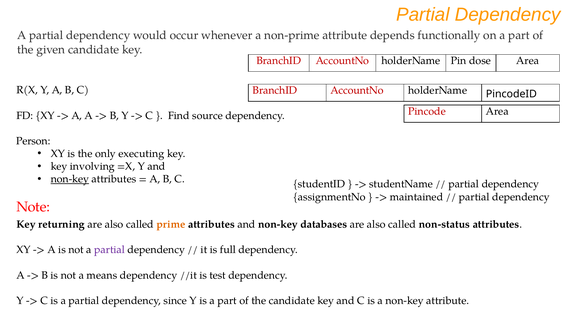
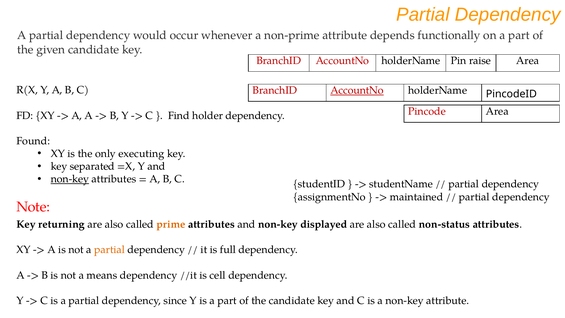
dose: dose -> raise (480, 61)
AccountNo underline: none -> present (357, 90)
source: source -> holder (208, 115)
Person: Person -> Found (33, 141)
involving: involving -> separated (92, 166)
databases: databases -> displayed (324, 224)
partial colour: purple -> orange (110, 250)
test: test -> cell (218, 275)
